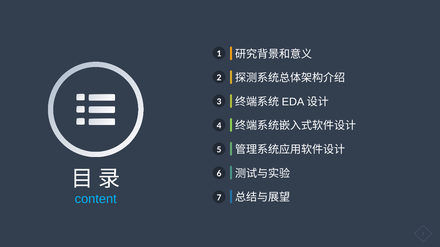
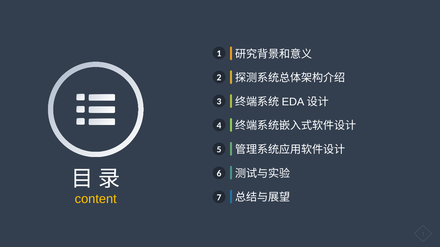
content colour: light blue -> yellow (96, 199)
